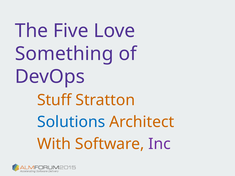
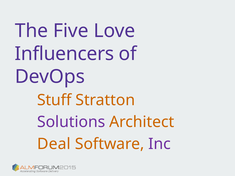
Something: Something -> Influencers (64, 54)
Solutions colour: blue -> purple (71, 122)
With: With -> Deal (54, 144)
